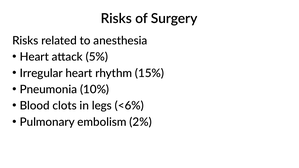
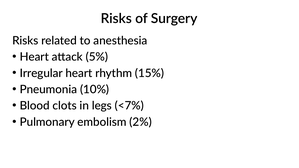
<6%: <6% -> <7% (129, 106)
